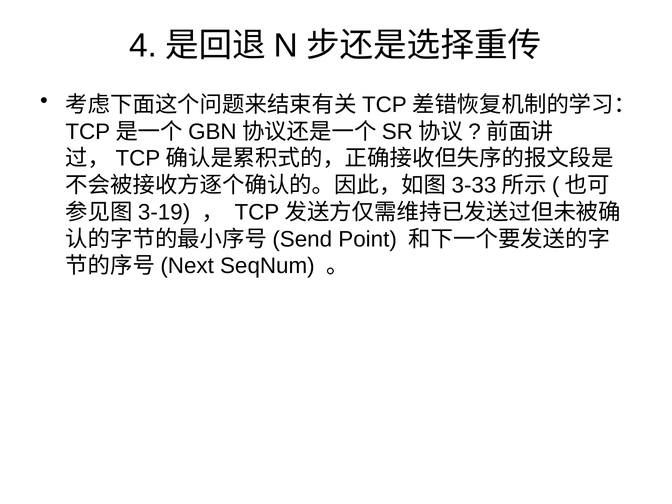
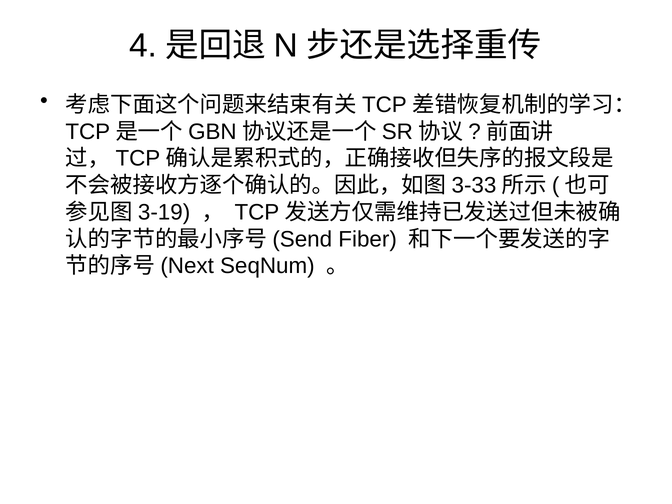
Point: Point -> Fiber (368, 239)
